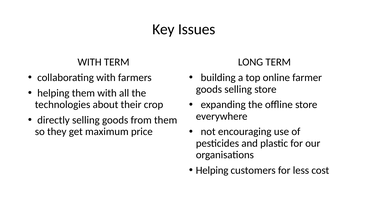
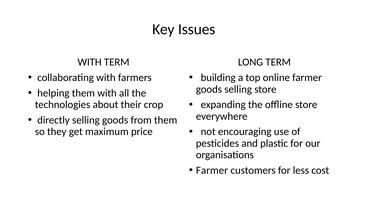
Helping: Helping -> Farmer (212, 170)
